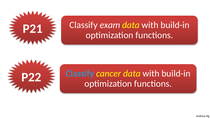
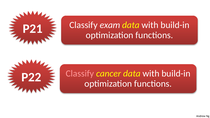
Classify colour: light blue -> pink (80, 74)
